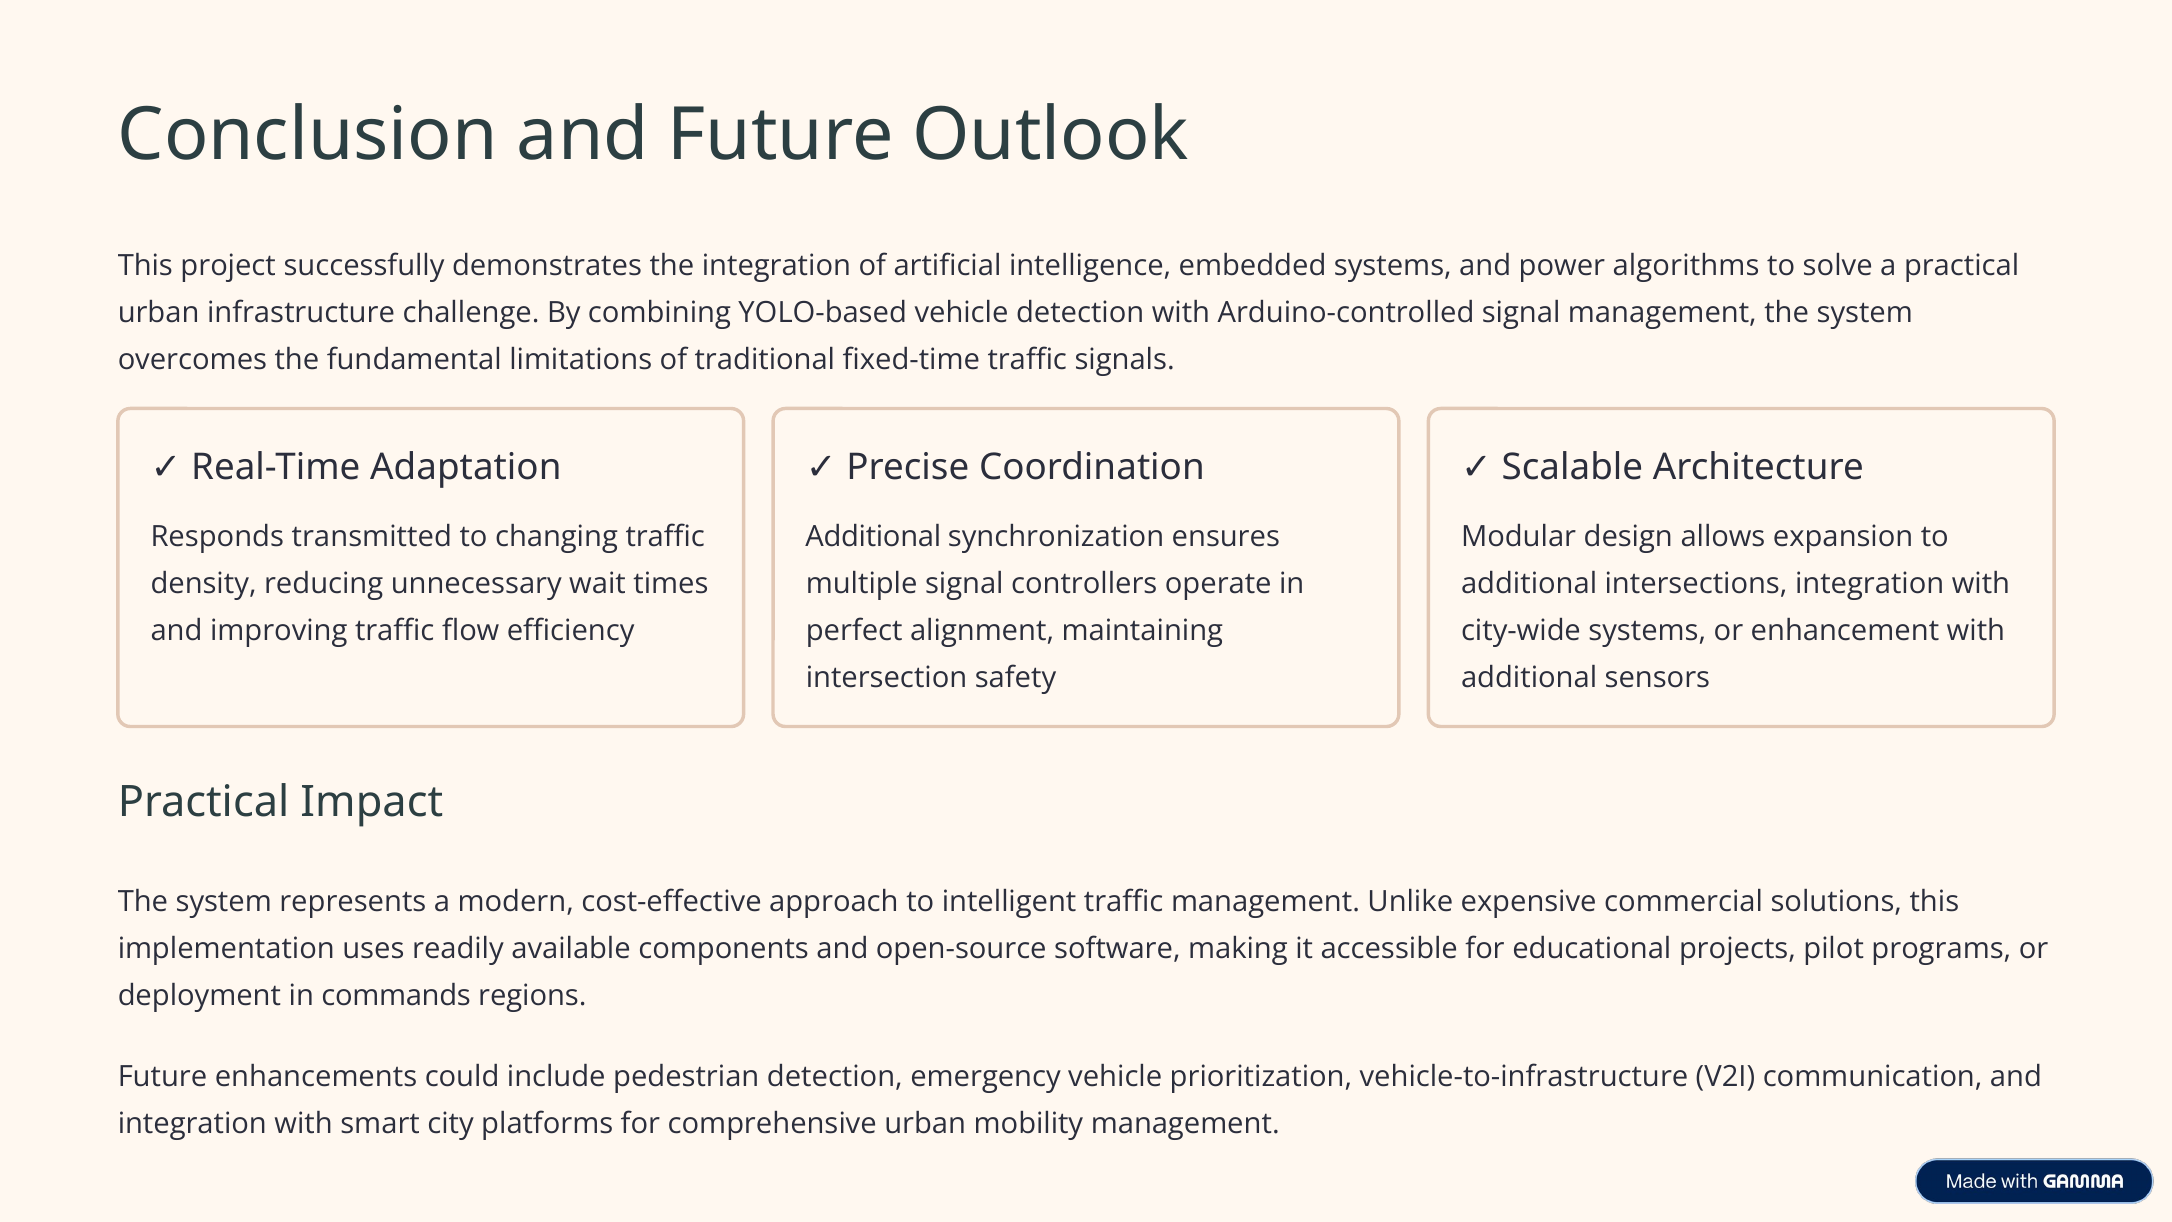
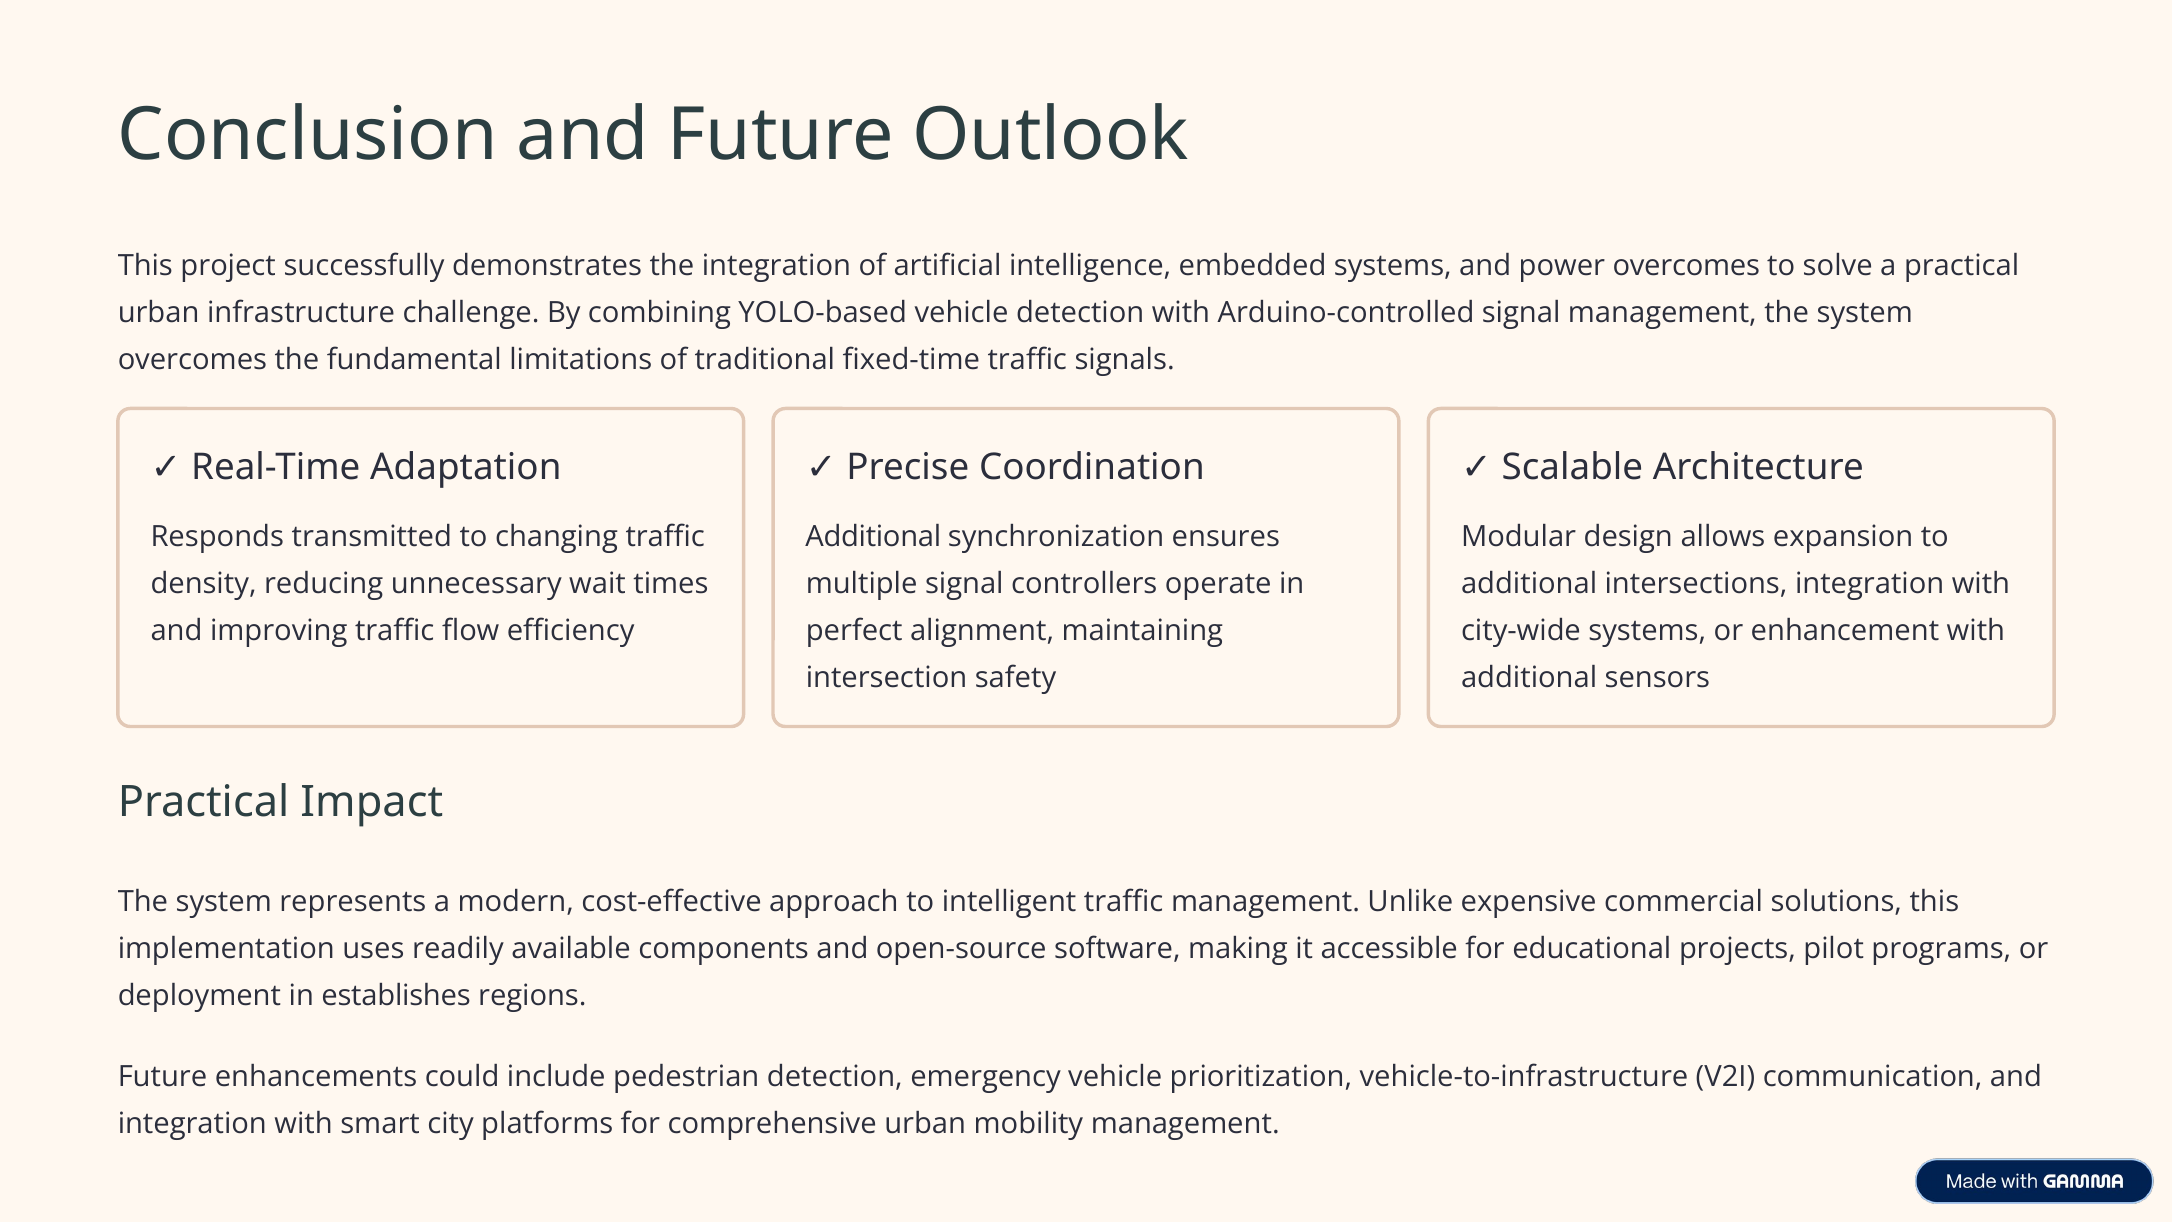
power algorithms: algorithms -> overcomes (1686, 265)
commands: commands -> establishes (396, 996)
